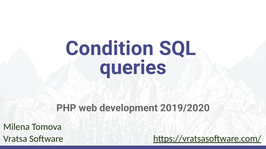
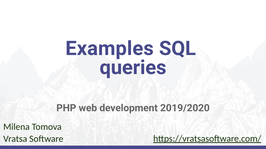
Condition: Condition -> Examples (110, 49)
